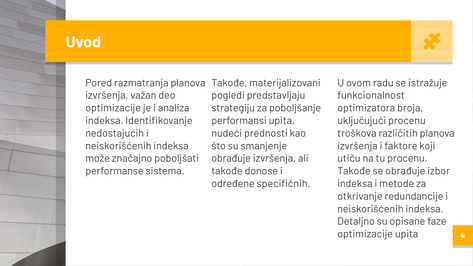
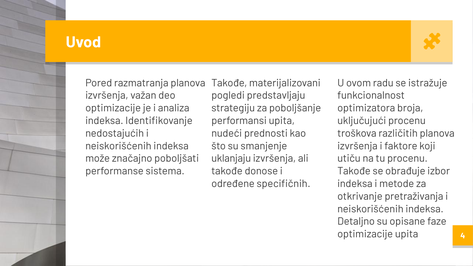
obrađuje: obrađuje -> uklanjaju (231, 159)
redundancije: redundancije -> pretraživanja (414, 196)
